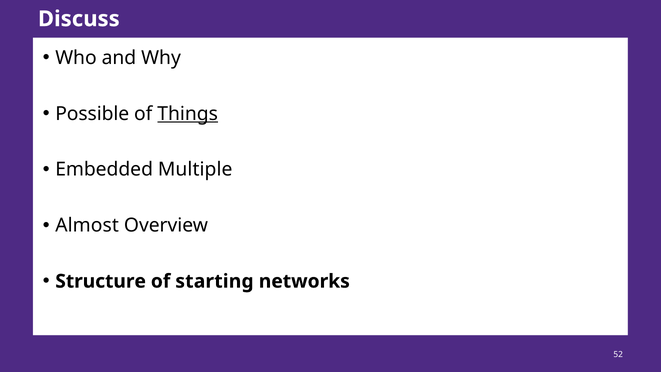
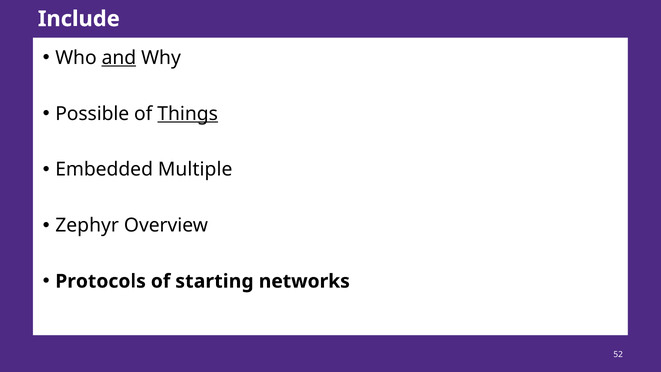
Discuss: Discuss -> Include (79, 19)
and underline: none -> present (119, 58)
Almost: Almost -> Zephyr (87, 225)
Structure: Structure -> Protocols (101, 281)
